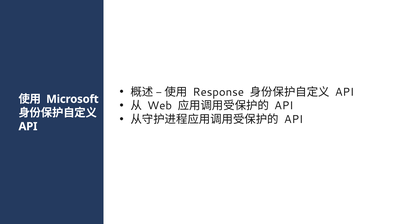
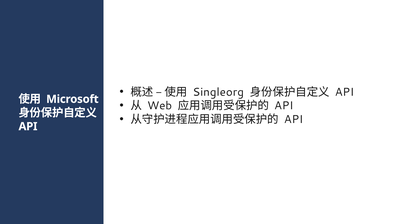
Response: Response -> Singleorg (218, 92)
